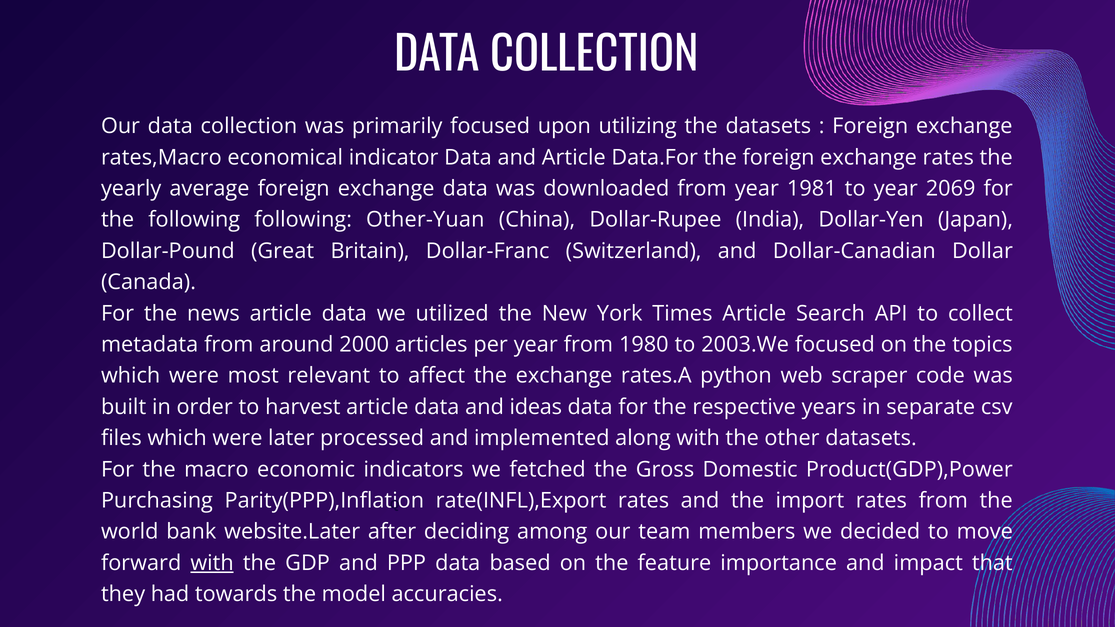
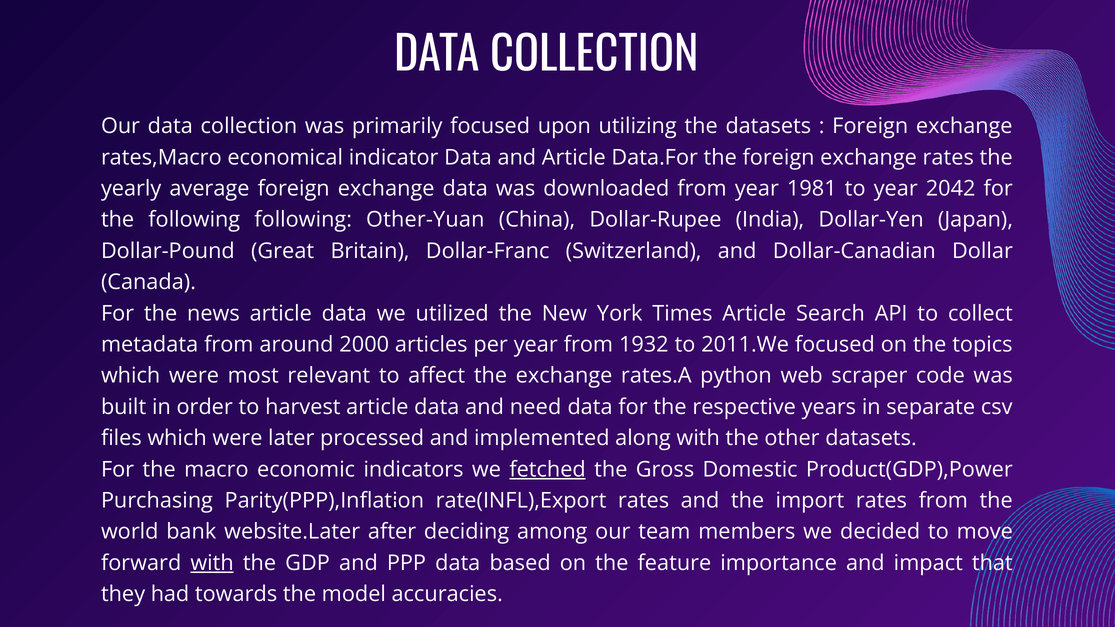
2069: 2069 -> 2042 (951, 189)
1980: 1980 -> 1932 (644, 345)
2003.We: 2003.We -> 2011.We (745, 345)
ideas: ideas -> need (536, 407)
fetched underline: none -> present (548, 470)
